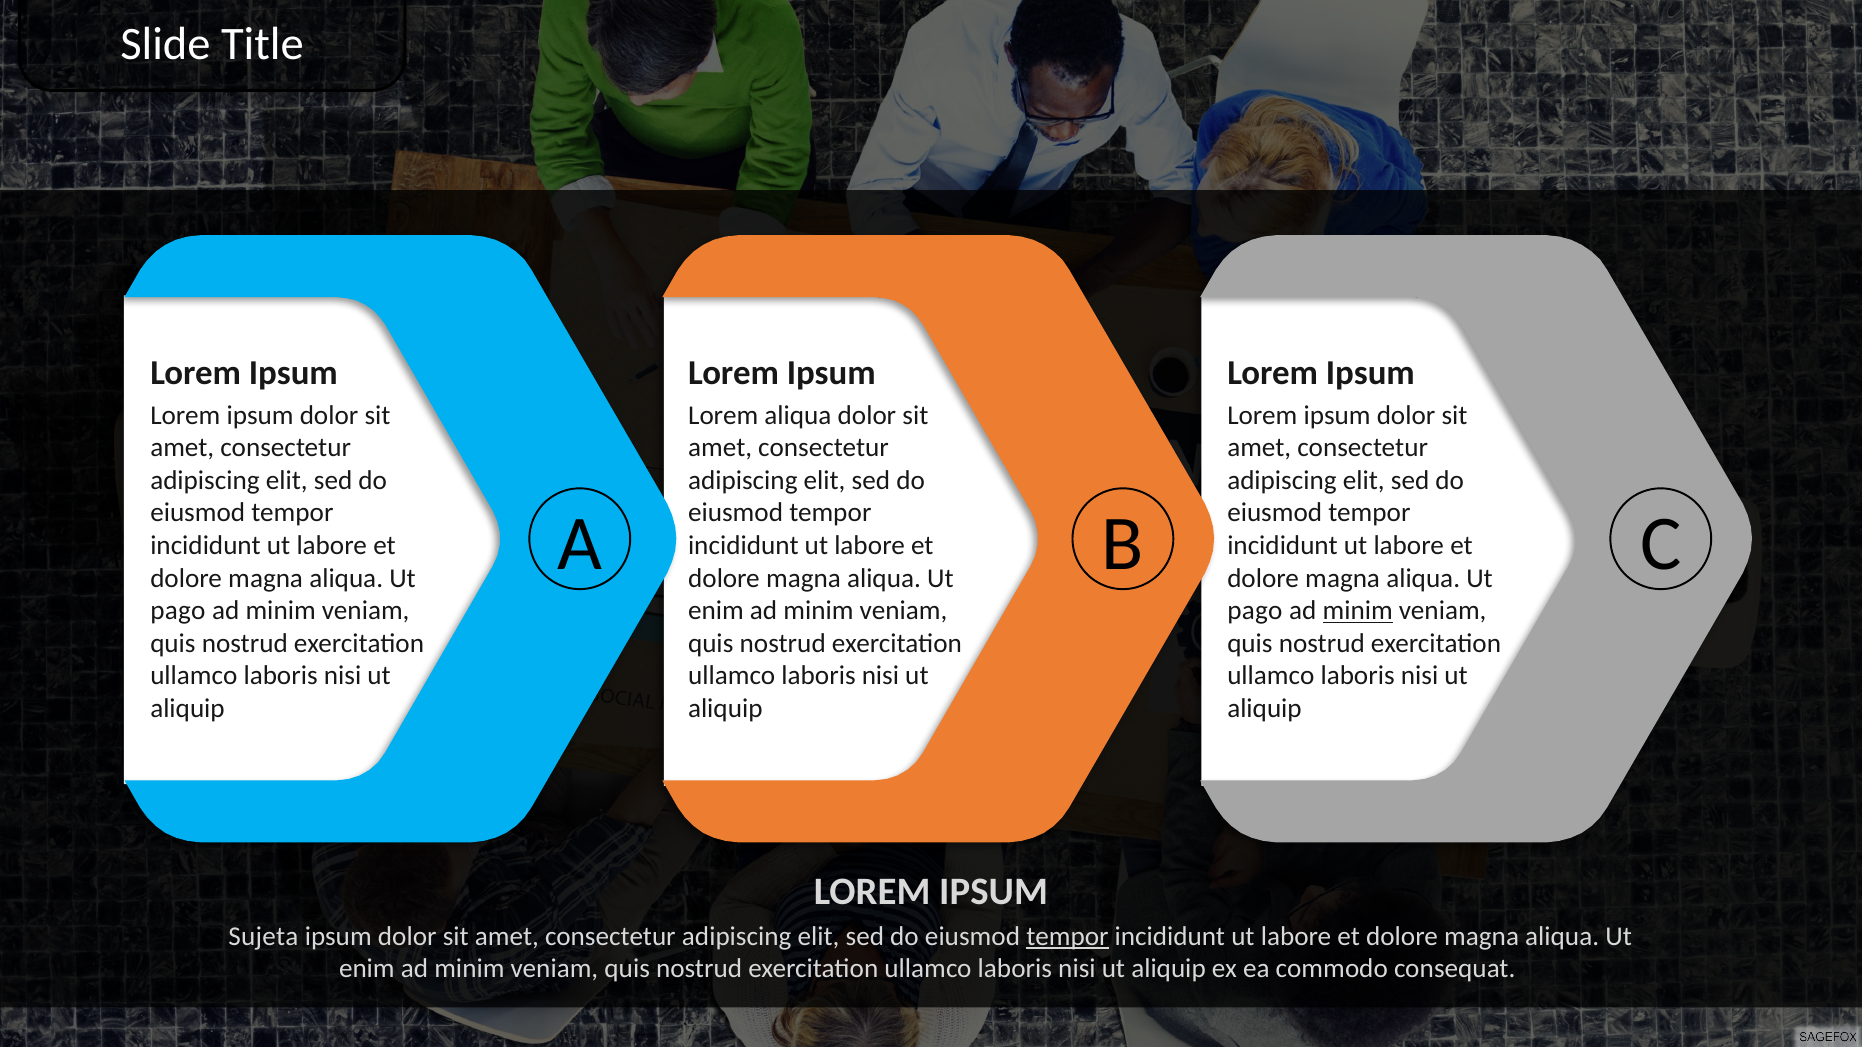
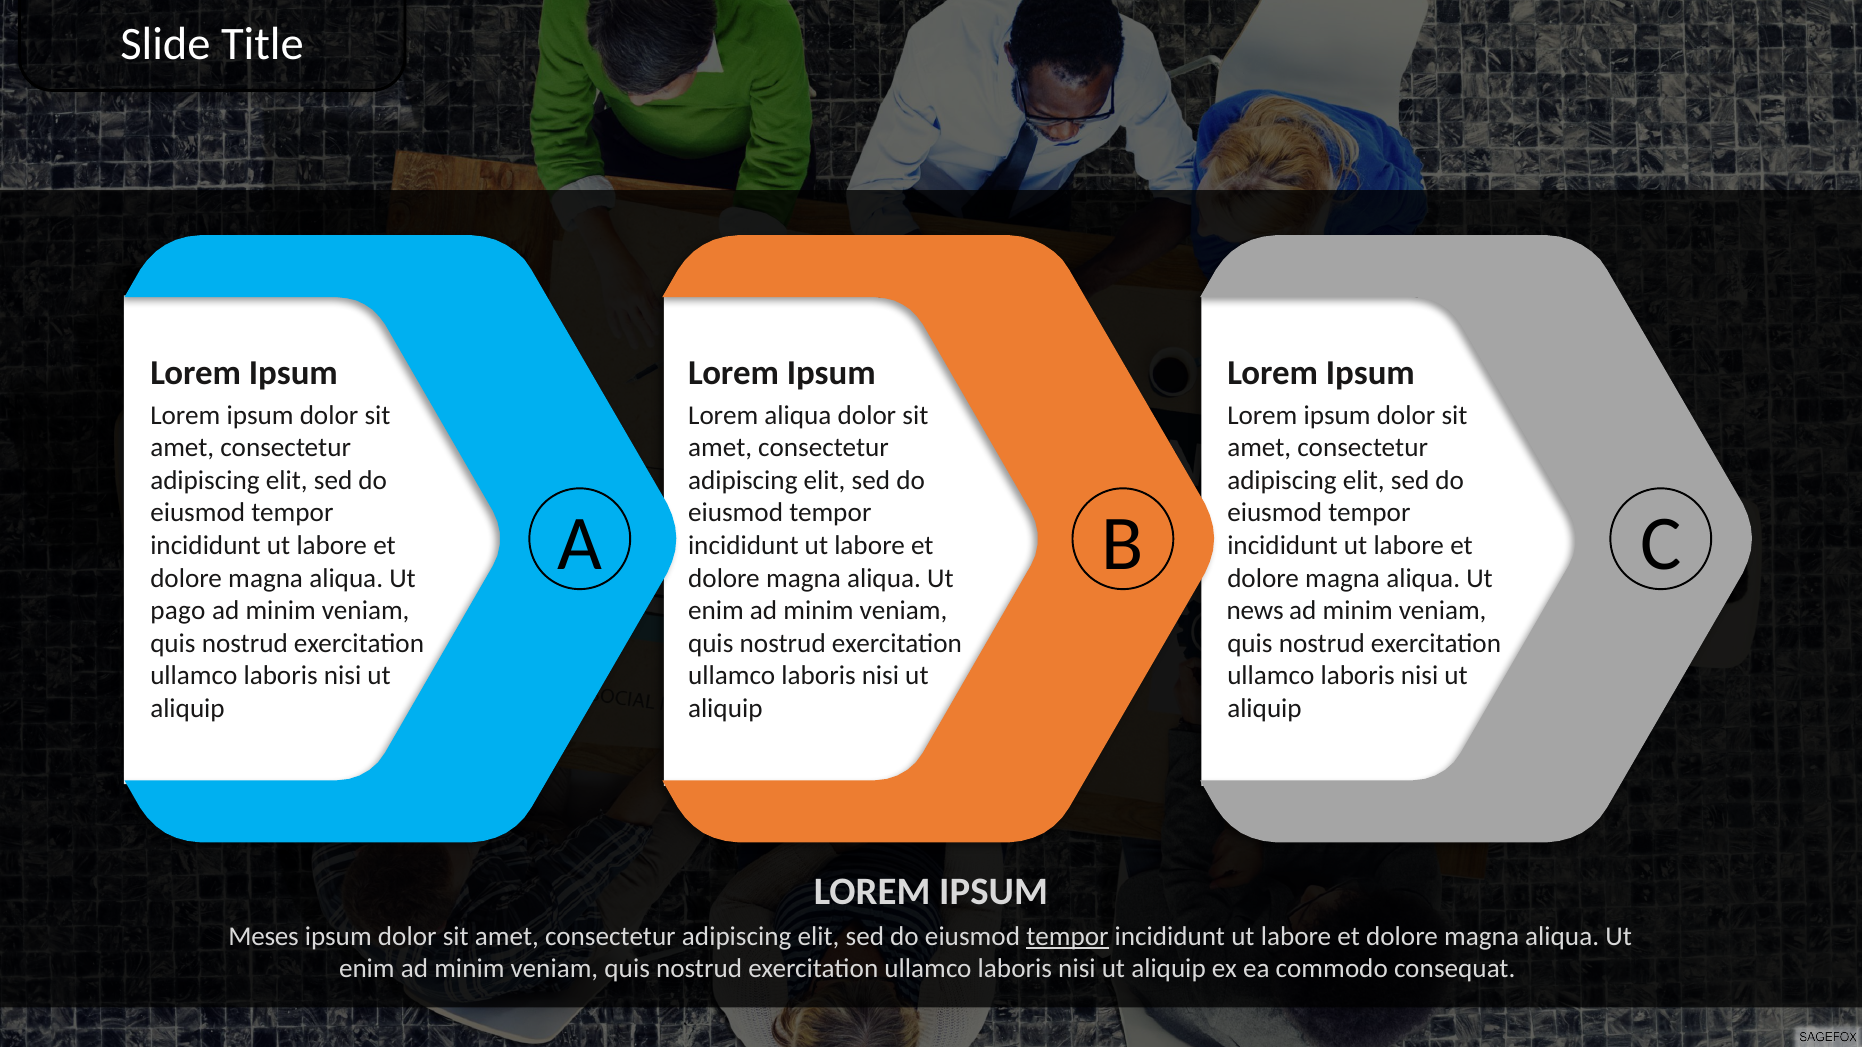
pago: pago -> news (1255, 611)
minim underline: present -> none (1358, 611)
Sujeta: Sujeta -> Meses (264, 937)
